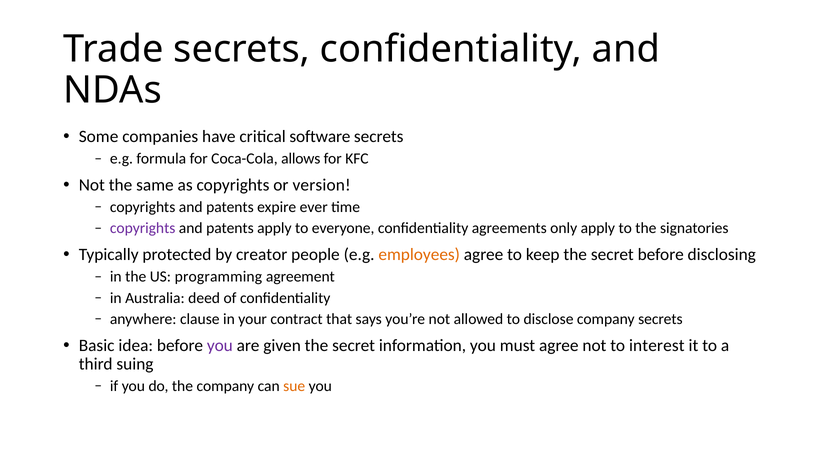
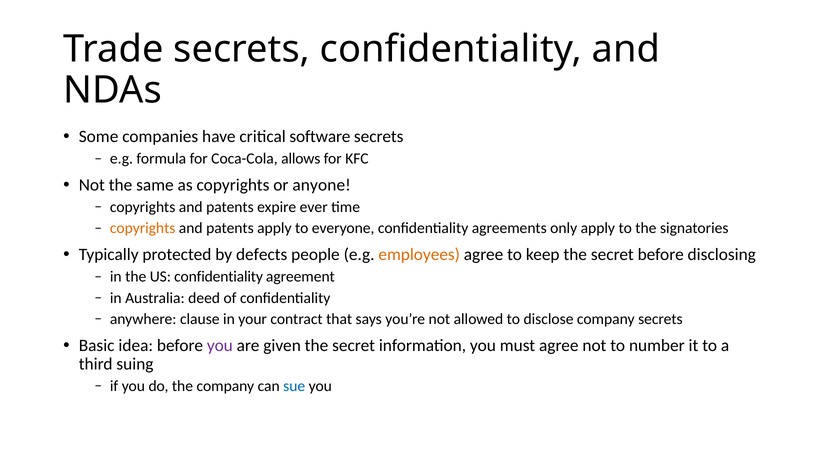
version: version -> anyone (322, 185)
copyrights colour: purple -> orange (143, 228)
creator: creator -> defects (262, 255)
US programming: programming -> confidentiality (219, 277)
interest: interest -> number (657, 345)
sue colour: orange -> blue (294, 386)
